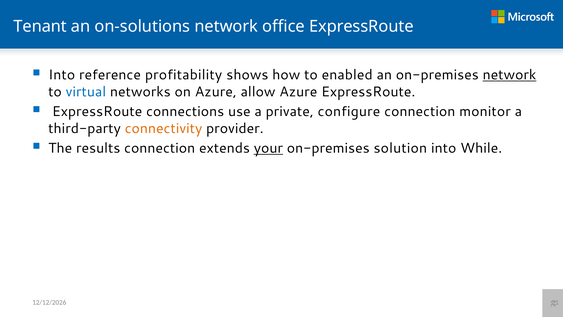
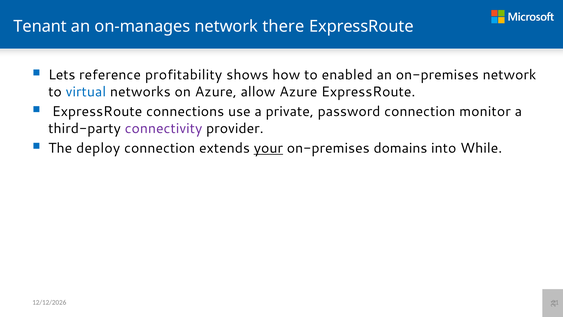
on-solutions: on-solutions -> on-manages (142, 26)
office: office -> there (283, 26)
Into: Into -> Lets (62, 75)
network underline: present -> none (509, 75)
configure: configure -> password (349, 111)
connectivity colour: orange -> purple (163, 128)
results: results -> deploy (98, 148)
solution: solution -> domains (400, 148)
